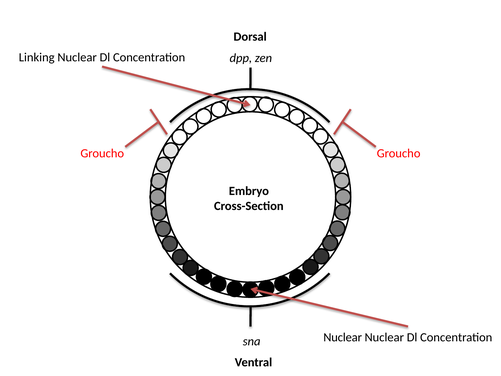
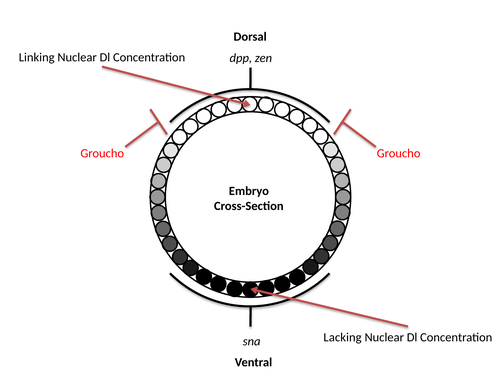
Nuclear: Nuclear -> Lacking (343, 337)
